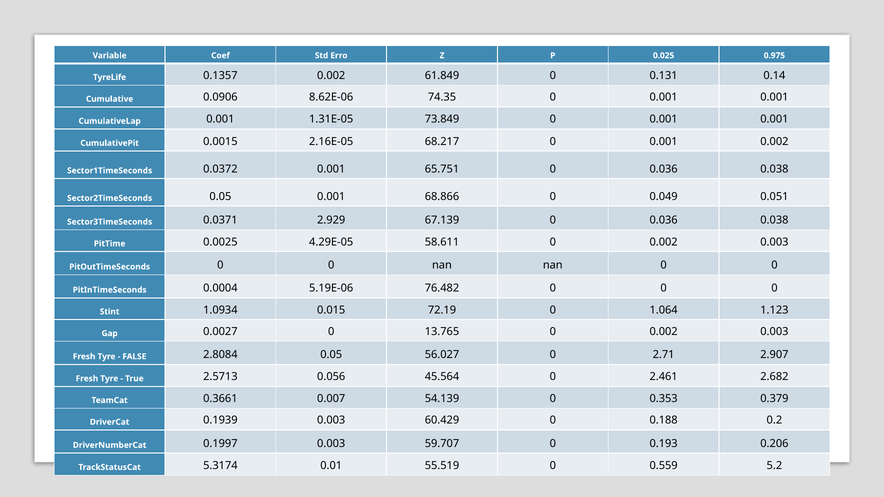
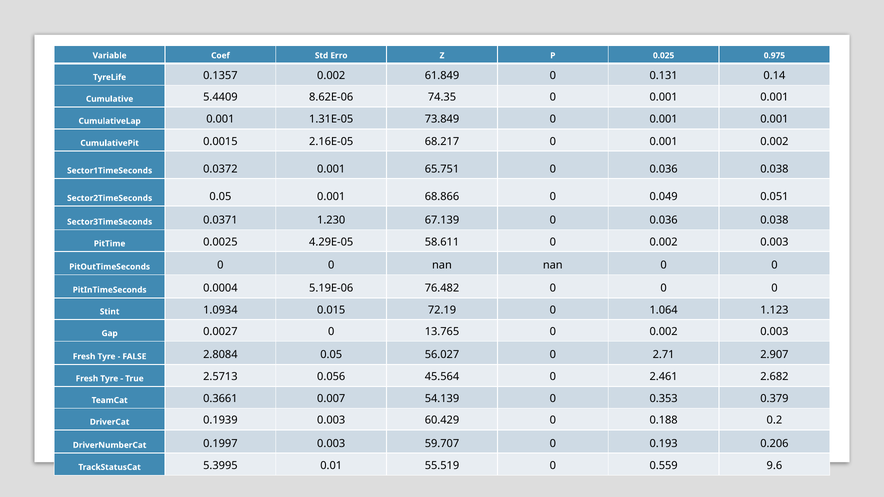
0.0906: 0.0906 -> 5.4409 (220, 97)
2.929: 2.929 -> 1.230 (331, 220)
5.3174: 5.3174 -> 5.3995 (220, 466)
5.2: 5.2 -> 9.6 (774, 466)
